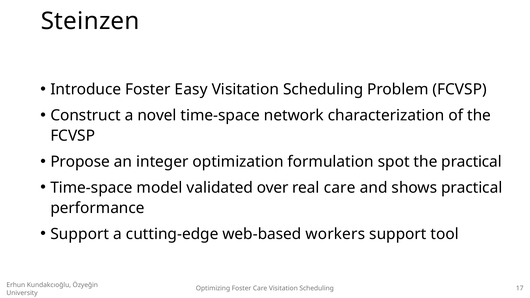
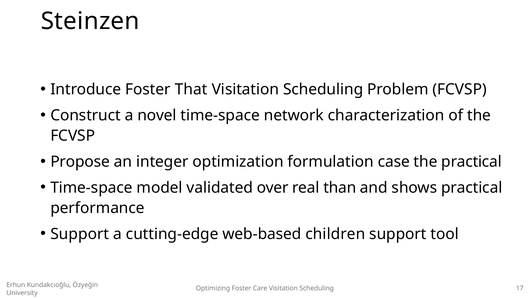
Easy: Easy -> That (191, 90)
spot: spot -> case (394, 162)
real care: care -> than (340, 188)
workers: workers -> children (335, 234)
